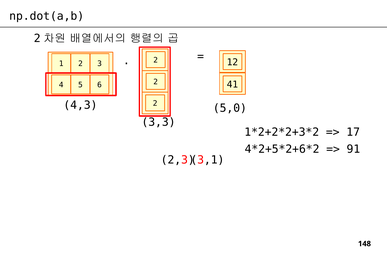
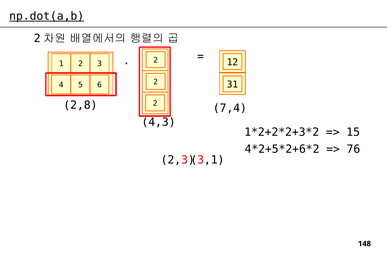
np.dot(a,b underline: none -> present (47, 16)
41: 41 -> 31 (232, 85)
4,3: 4,3 -> 2,8 (80, 105)
5,0: 5,0 -> 7,4 (230, 108)
3,3: 3,3 -> 4,3 (159, 122)
17: 17 -> 15 (353, 132)
91: 91 -> 76 (353, 149)
